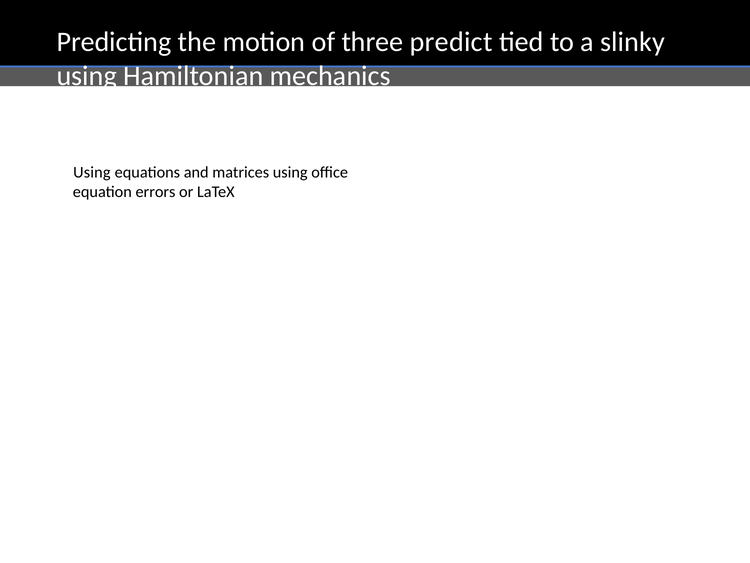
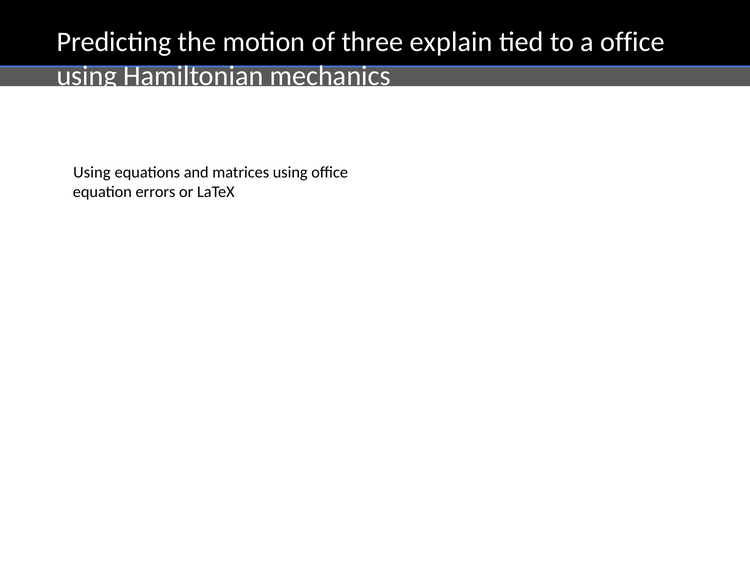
predict: predict -> explain (451, 42)
a slinky: slinky -> office (633, 42)
